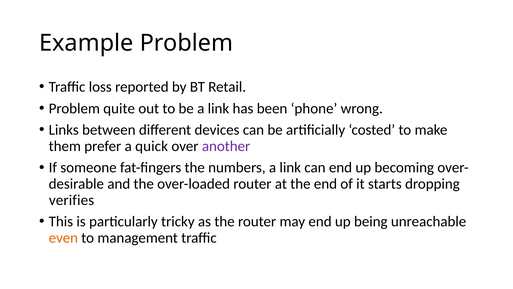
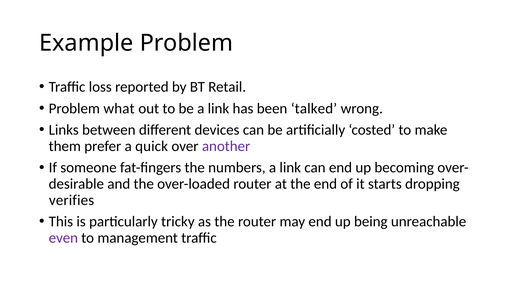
quite: quite -> what (119, 108)
phone: phone -> talked (314, 108)
even colour: orange -> purple (63, 237)
